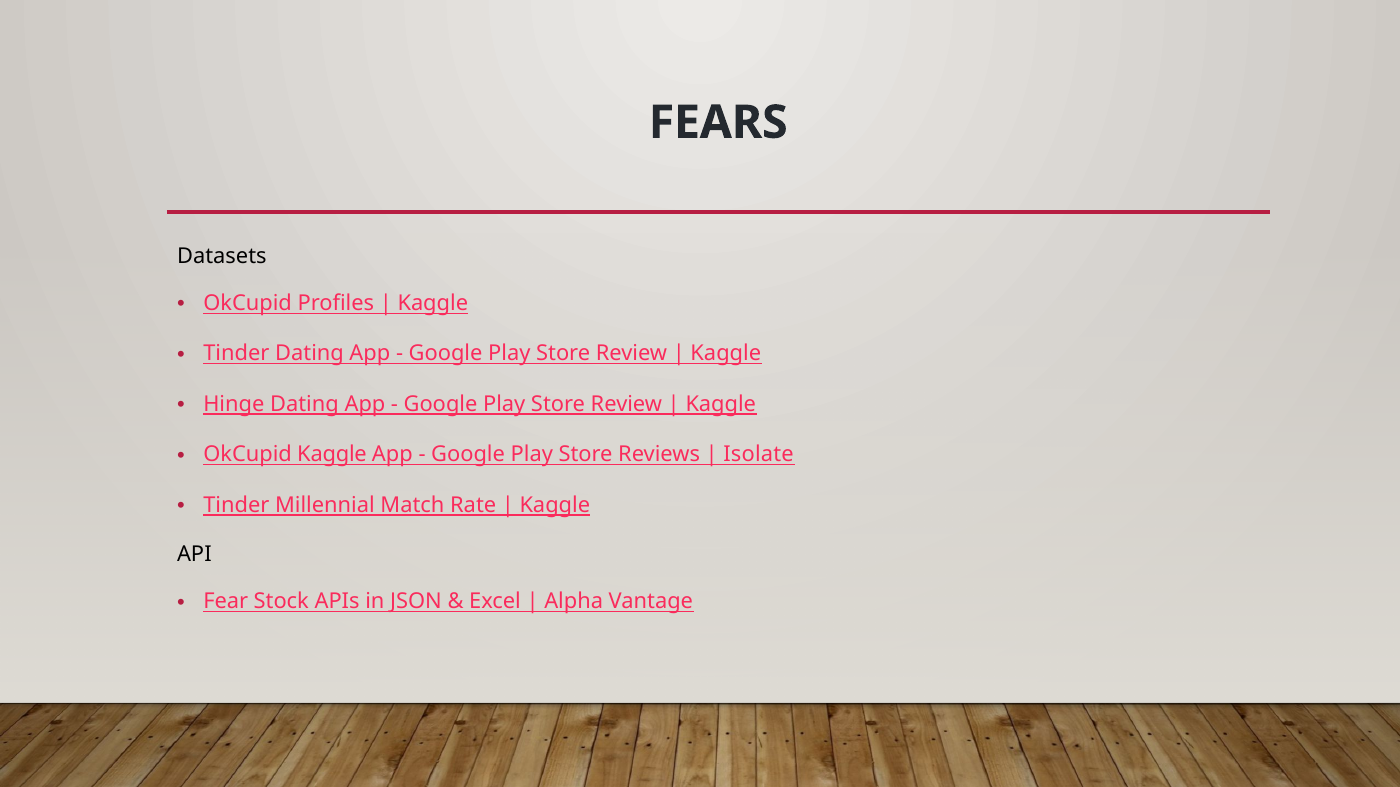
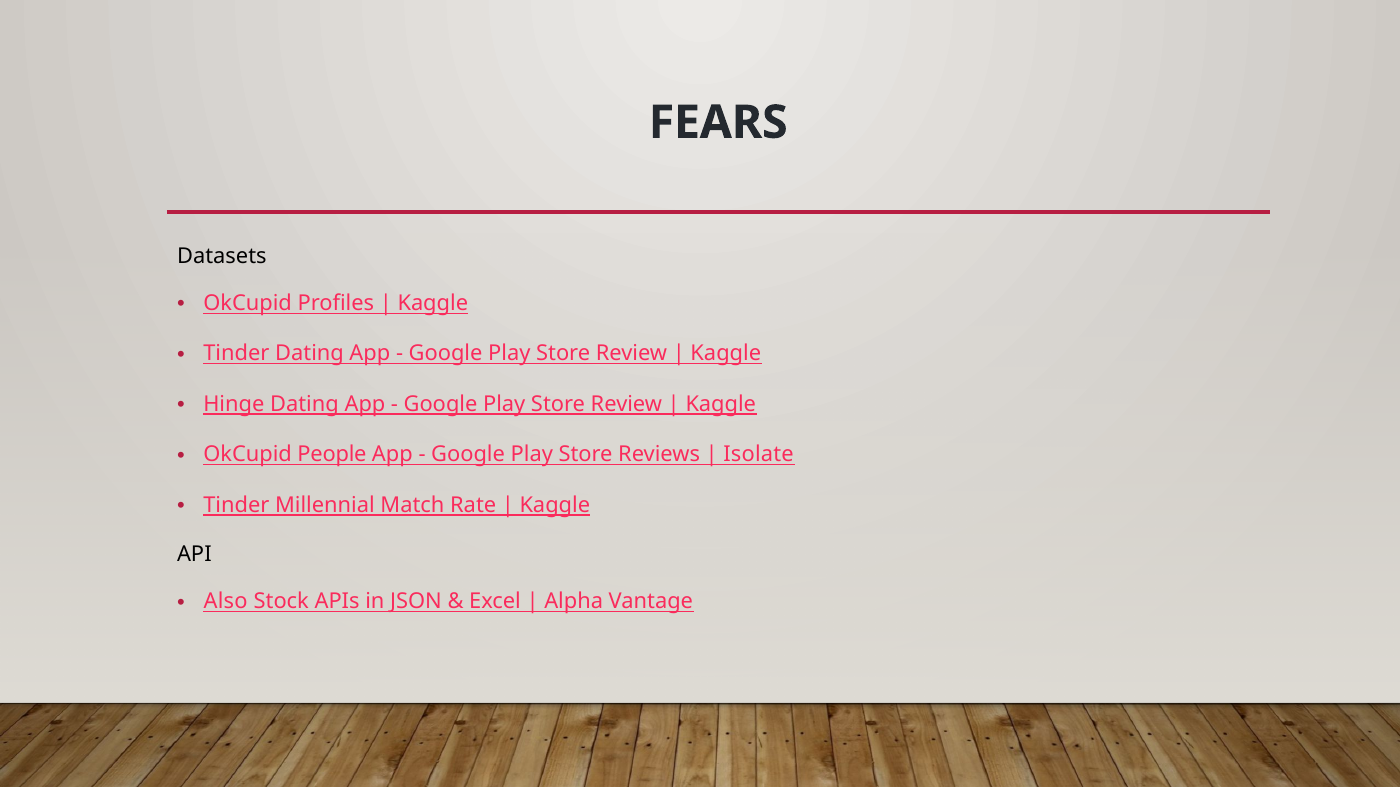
OkCupid Kaggle: Kaggle -> People (332, 455)
Fear: Fear -> Also (226, 602)
